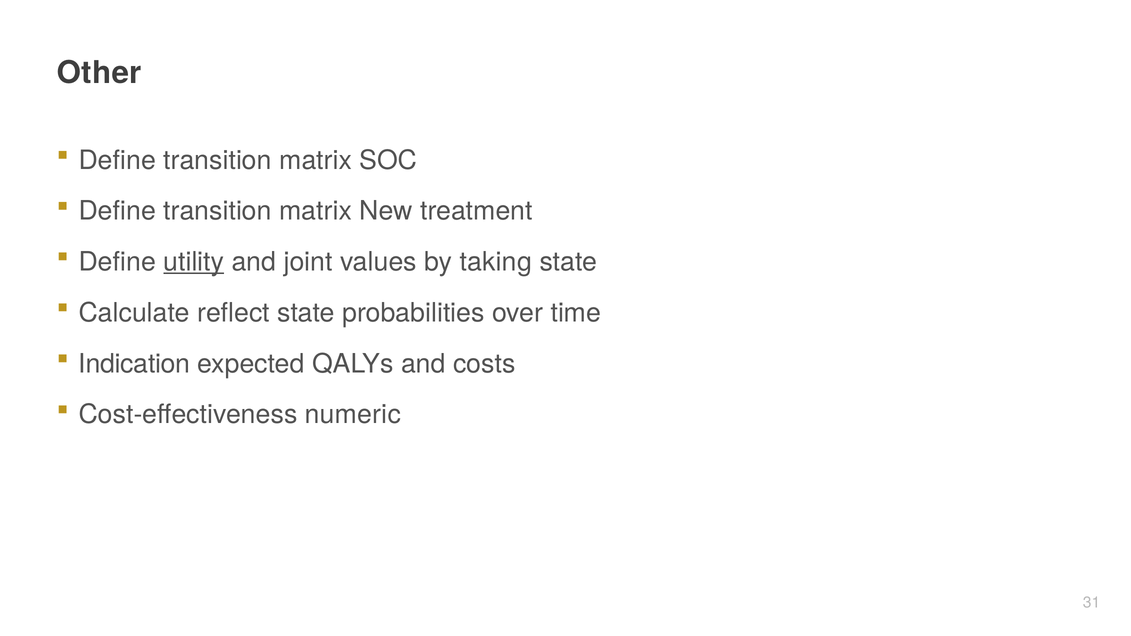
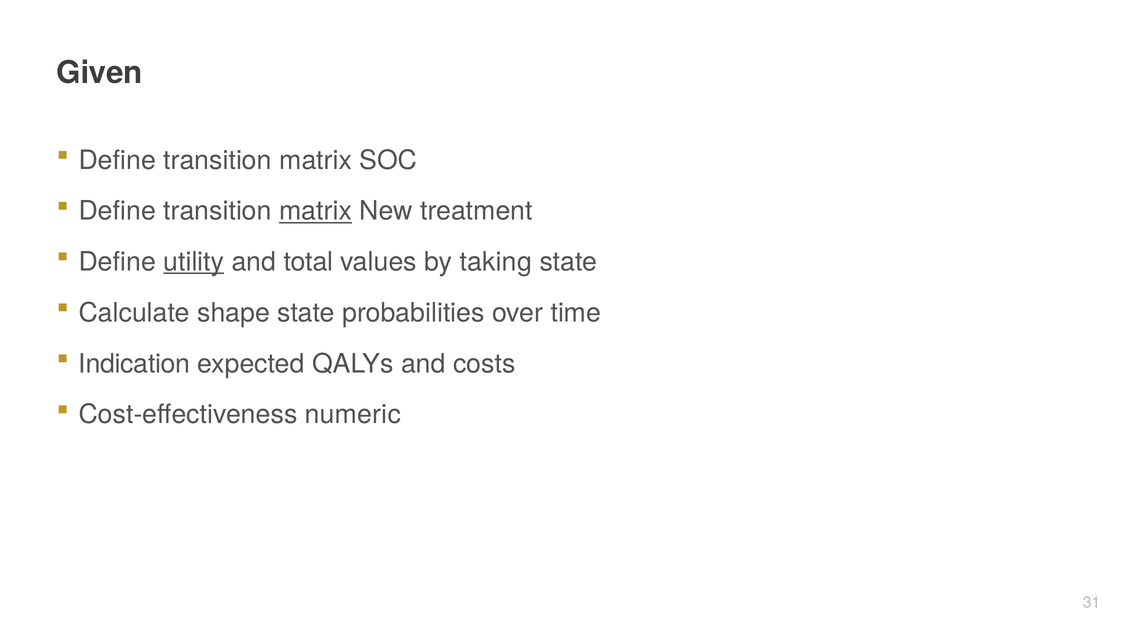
Other: Other -> Given (99, 73)
matrix underline: none -> present (316, 211)
joint: joint -> total (308, 262)
reflect: reflect -> shape (234, 313)
